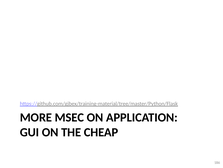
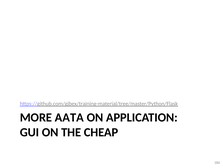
MSEC: MSEC -> AATA (69, 117)
